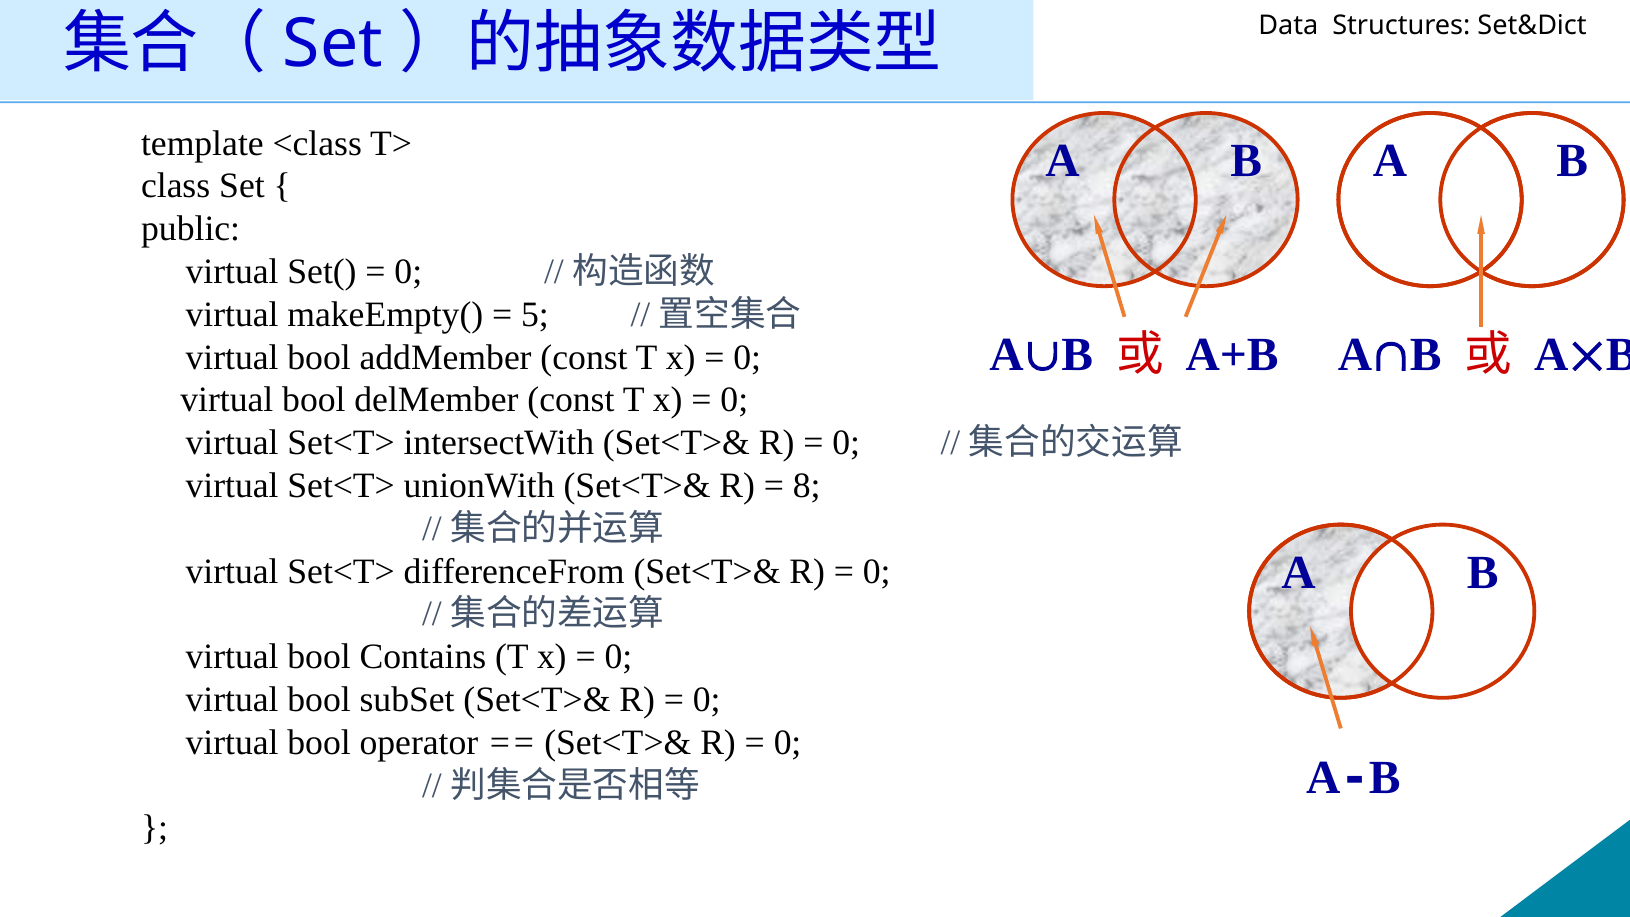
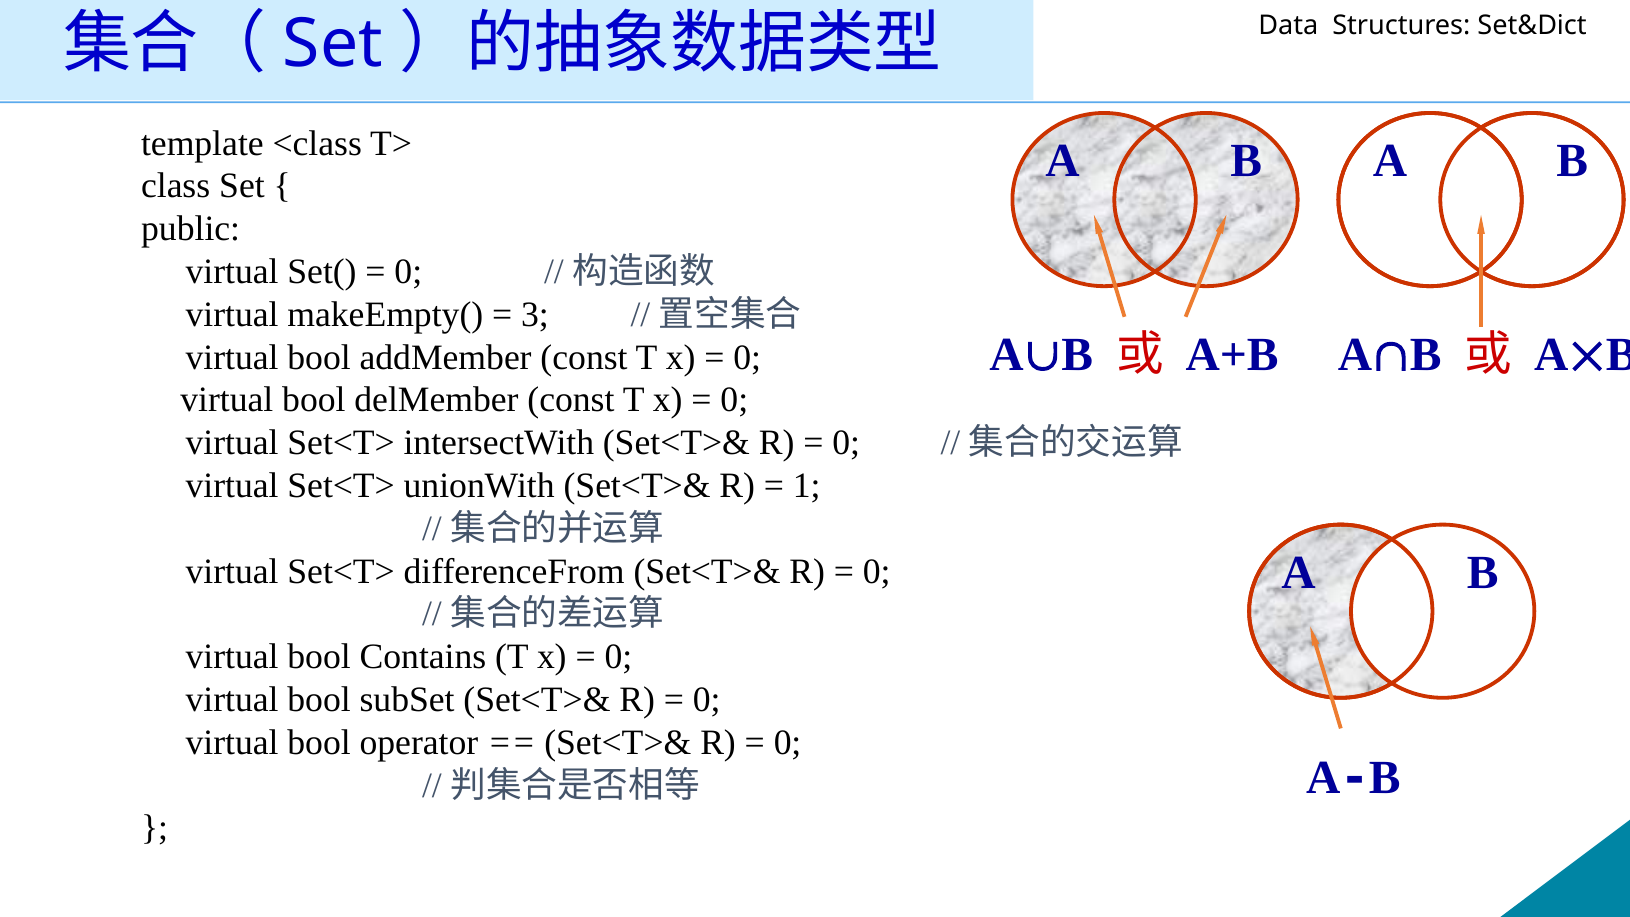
5: 5 -> 3 (535, 315)
8: 8 -> 1 (807, 486)
